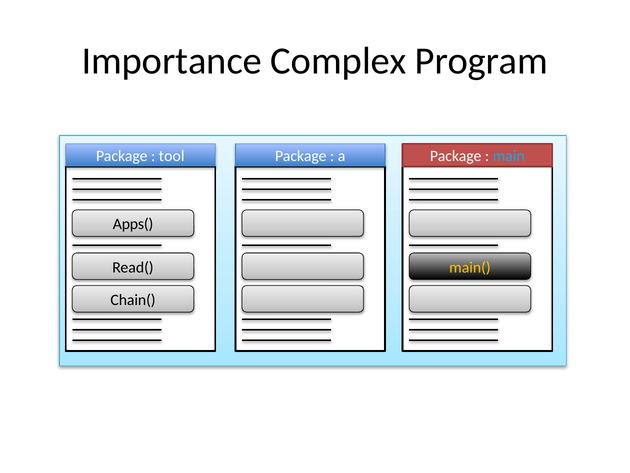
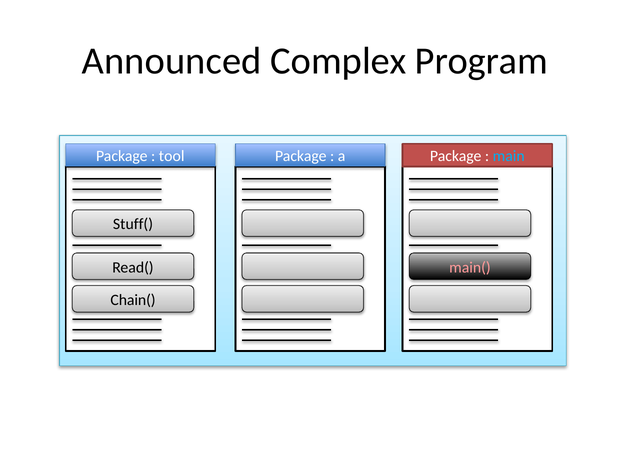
Importance: Importance -> Announced (172, 61)
Apps(: Apps( -> Stuff( (133, 224)
main( colour: yellow -> pink (470, 267)
